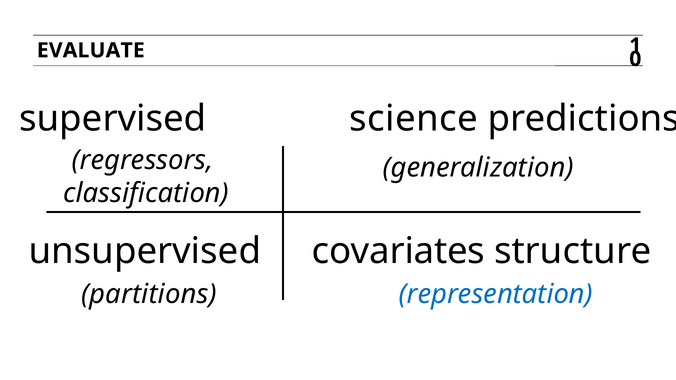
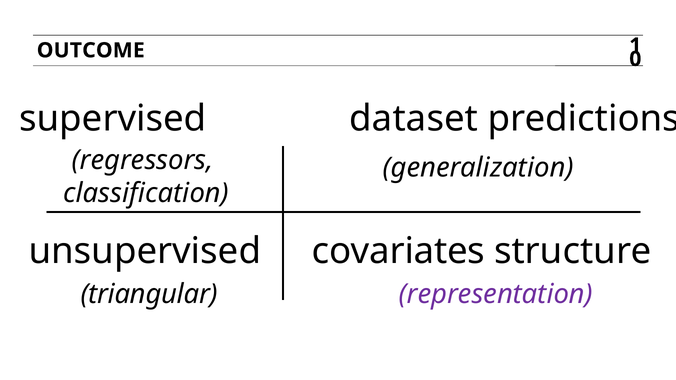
EVALUATE: EVALUATE -> OUTCOME (91, 50)
science: science -> dataset (414, 119)
partitions: partitions -> triangular (149, 294)
representation colour: blue -> purple (496, 294)
